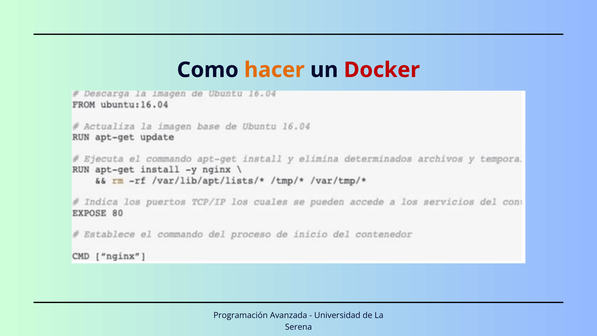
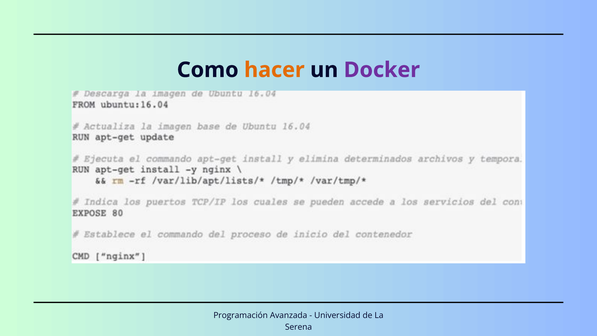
Docker colour: red -> purple (382, 70)
